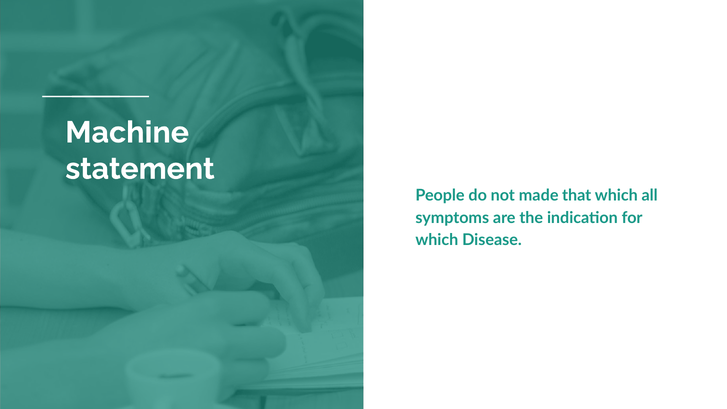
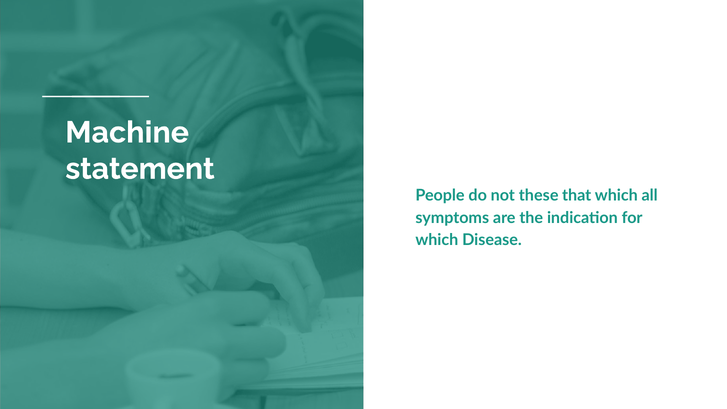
made: made -> these (539, 196)
